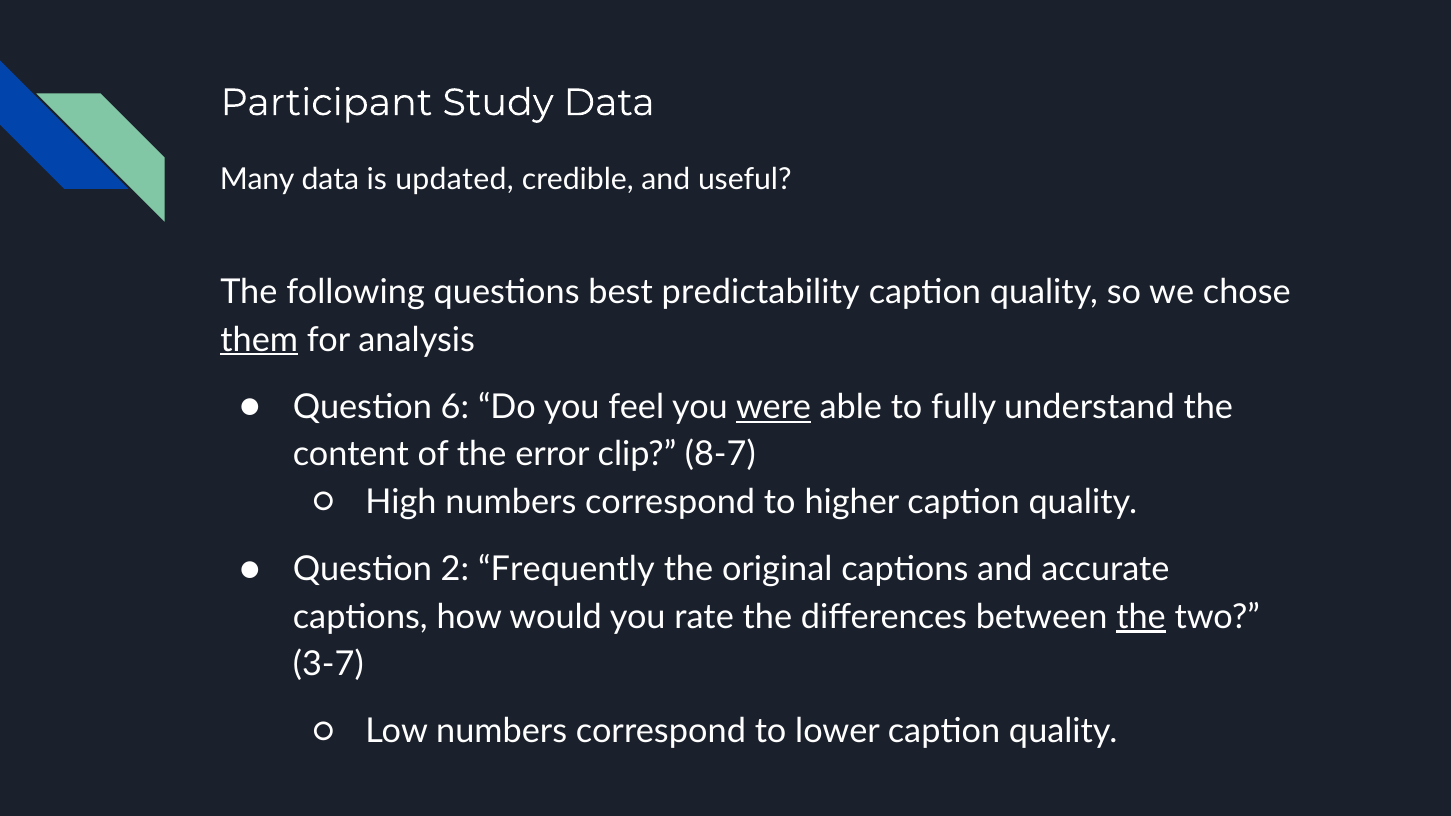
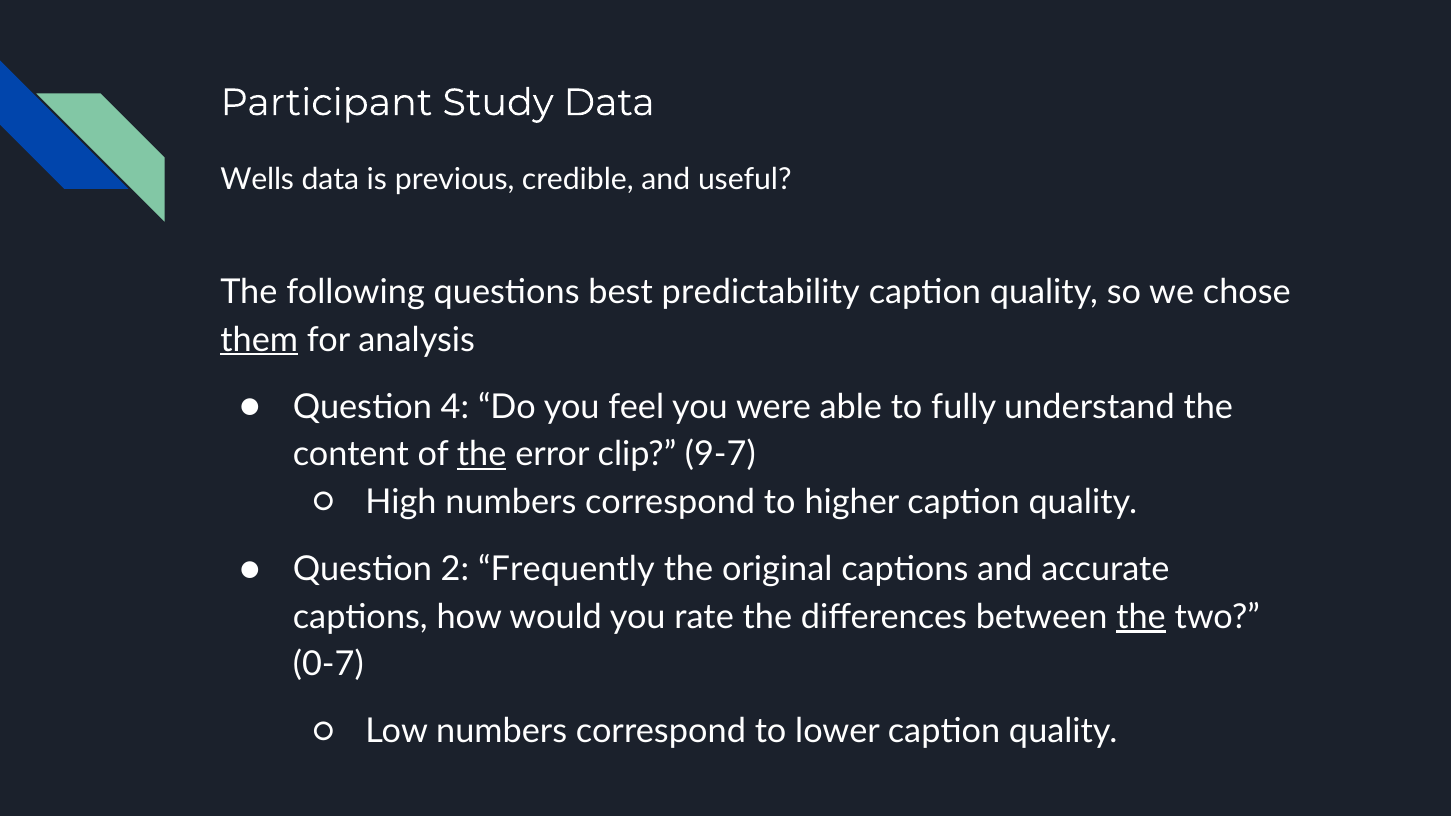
Many: Many -> Wells (257, 179)
updated: updated -> previous (455, 179)
6: 6 -> 4 (455, 407)
were underline: present -> none (774, 407)
the underline: none -> present (482, 455)
8-7: 8-7 -> 9-7 (720, 455)
3-7: 3-7 -> 0-7 (328, 664)
